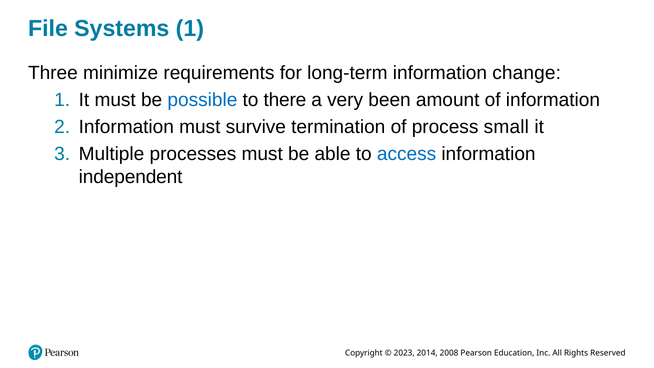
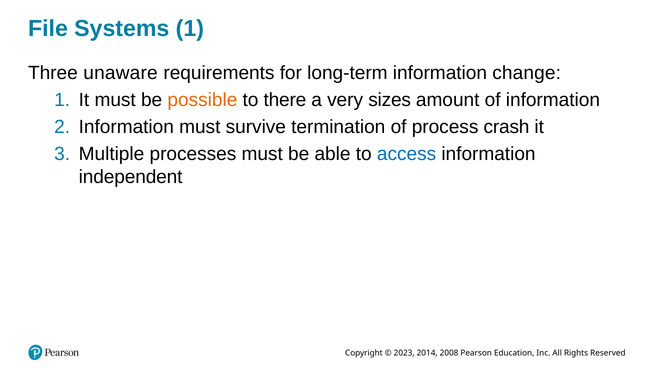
minimize: minimize -> unaware (121, 73)
possible colour: blue -> orange (202, 100)
been: been -> sizes (390, 100)
small: small -> crash (507, 127)
